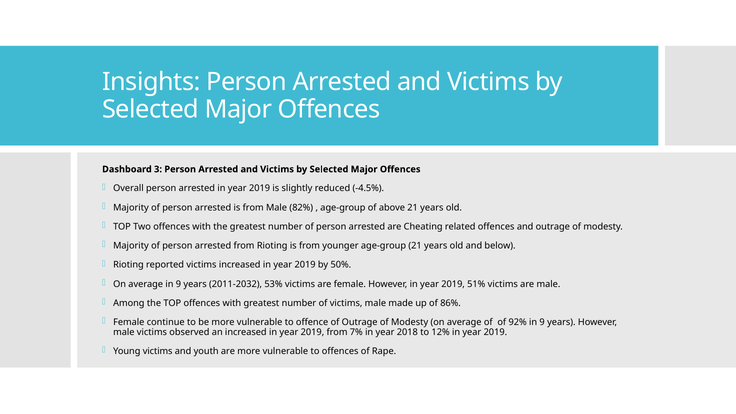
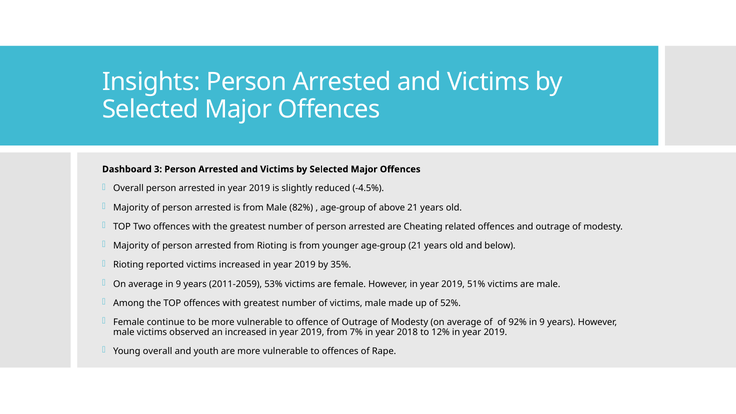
50%: 50% -> 35% (341, 265)
2011-2032: 2011-2032 -> 2011-2059 (236, 284)
86%: 86% -> 52% (451, 303)
Young victims: victims -> overall (158, 351)
